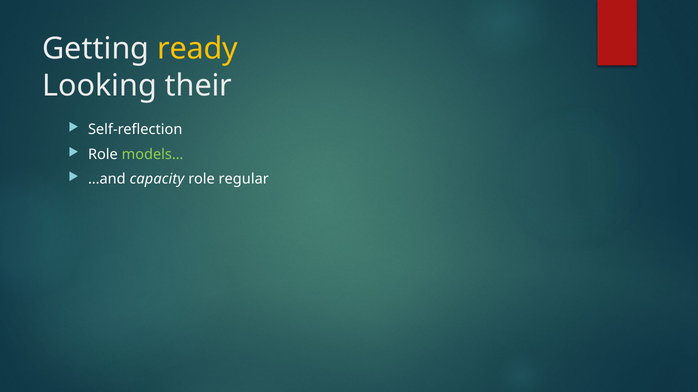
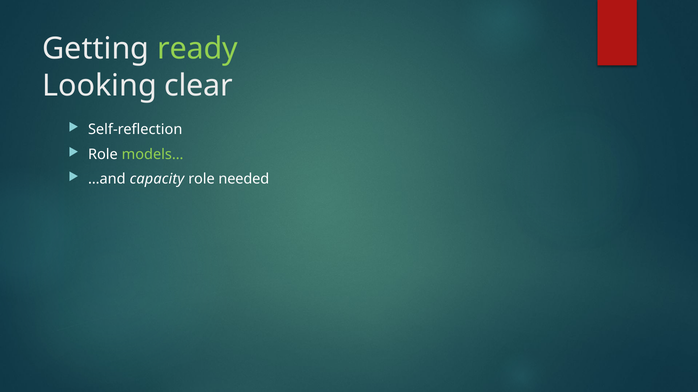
ready colour: yellow -> light green (198, 49)
their: their -> clear (198, 86)
regular: regular -> needed (244, 179)
